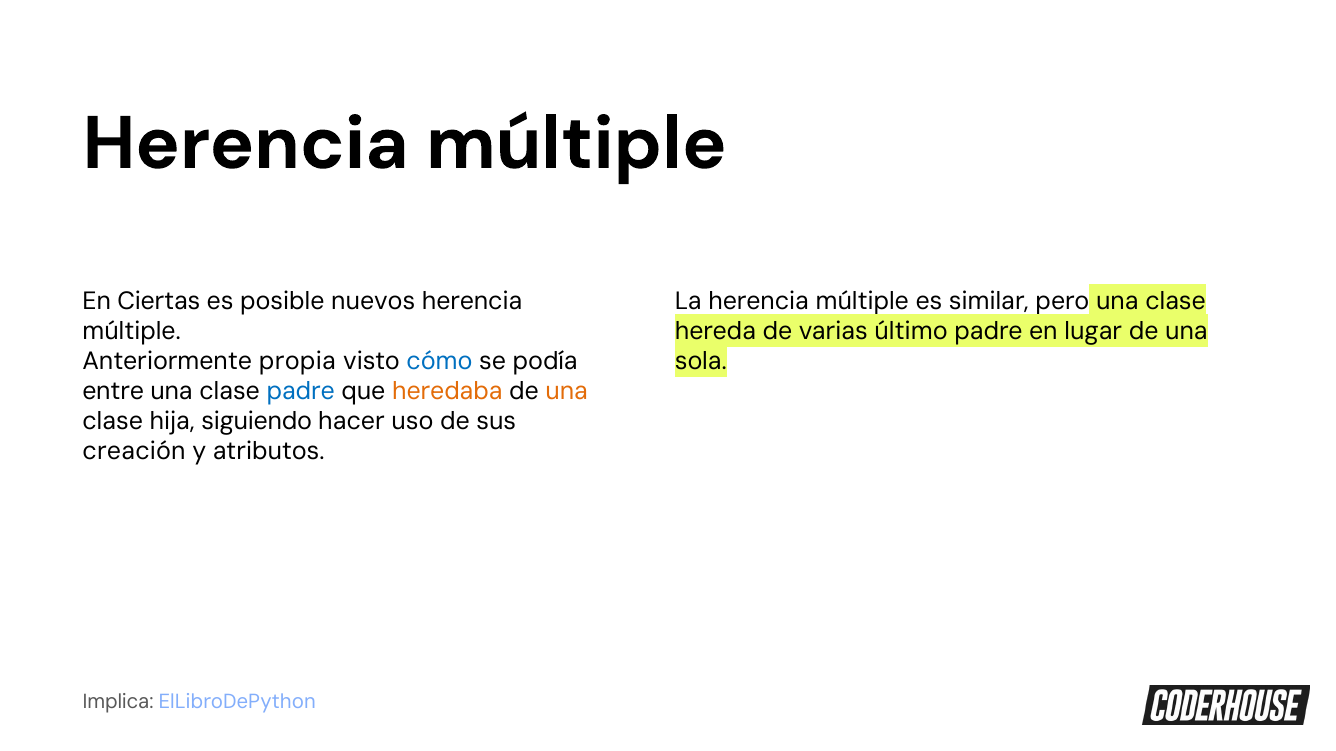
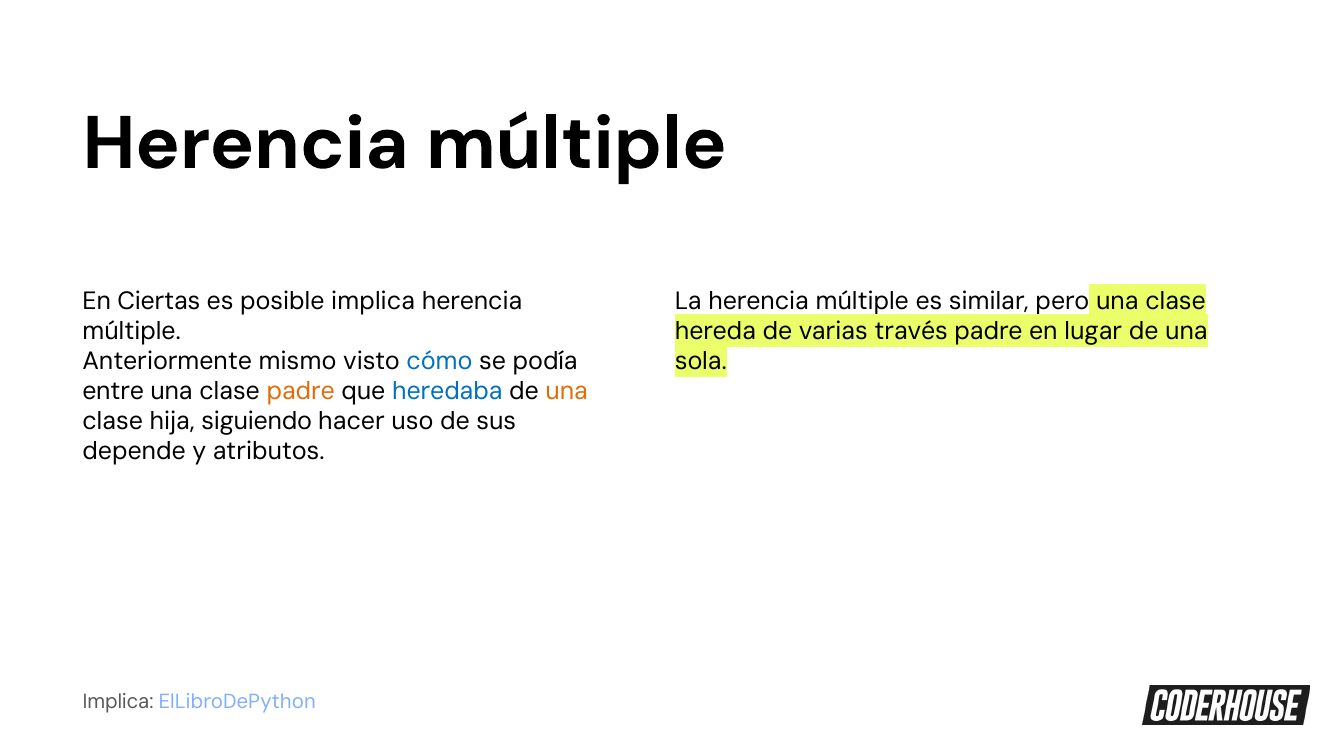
posible nuevos: nuevos -> implica (373, 301)
último: último -> través (911, 331)
propia: propia -> mismo (298, 361)
padre colour: blue -> orange (301, 391)
heredaba colour: orange -> blue (447, 391)
creación: creación -> depende (134, 451)
